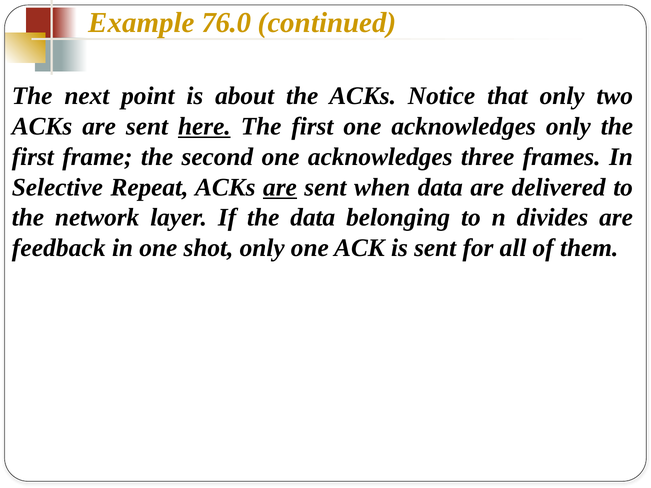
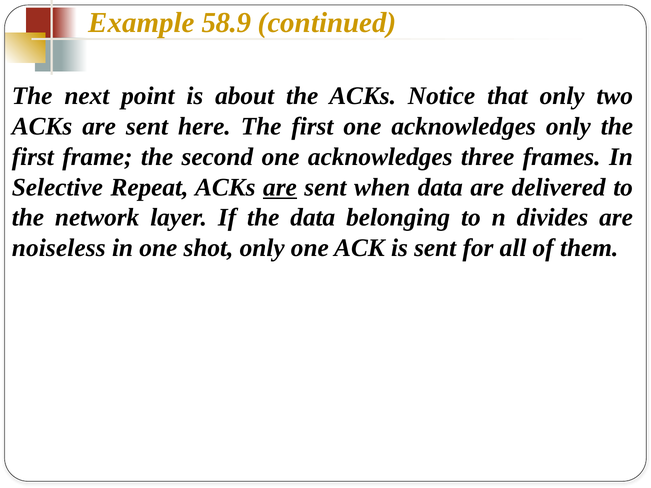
76.0: 76.0 -> 58.9 (226, 23)
here underline: present -> none (204, 126)
feedback: feedback -> noiseless (59, 248)
